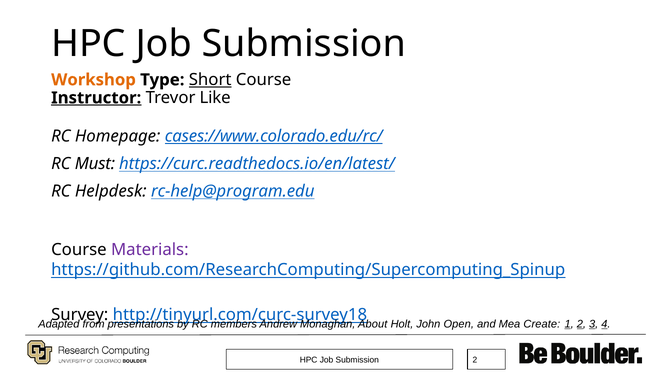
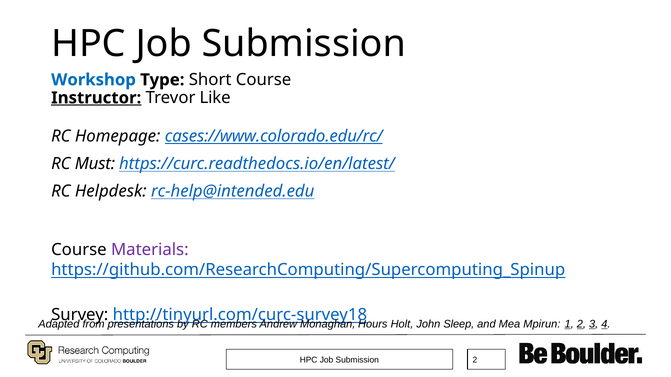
Workshop colour: orange -> blue (94, 80)
Short underline: present -> none (210, 80)
rc-help@program.edu: rc-help@program.edu -> rc-help@intended.edu (233, 191)
About: About -> Hours (373, 324)
Open: Open -> Sleep (459, 324)
Create: Create -> Mpirun (542, 324)
